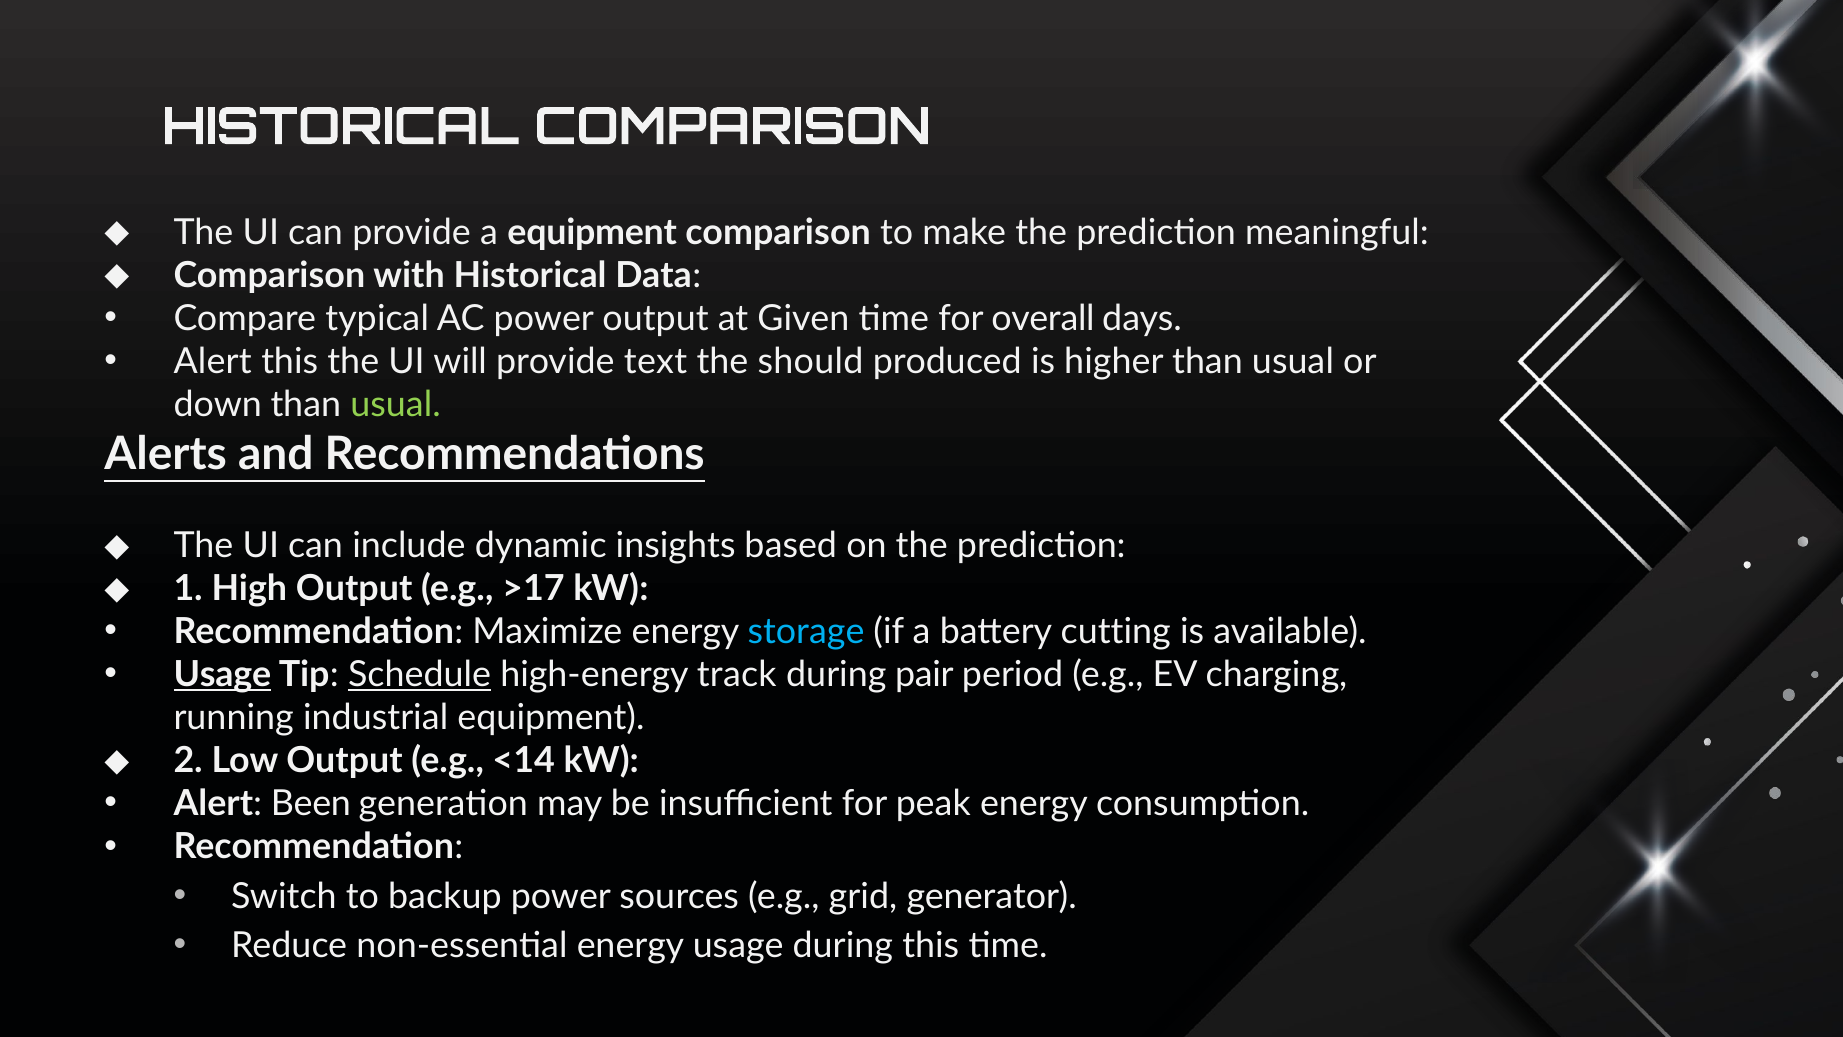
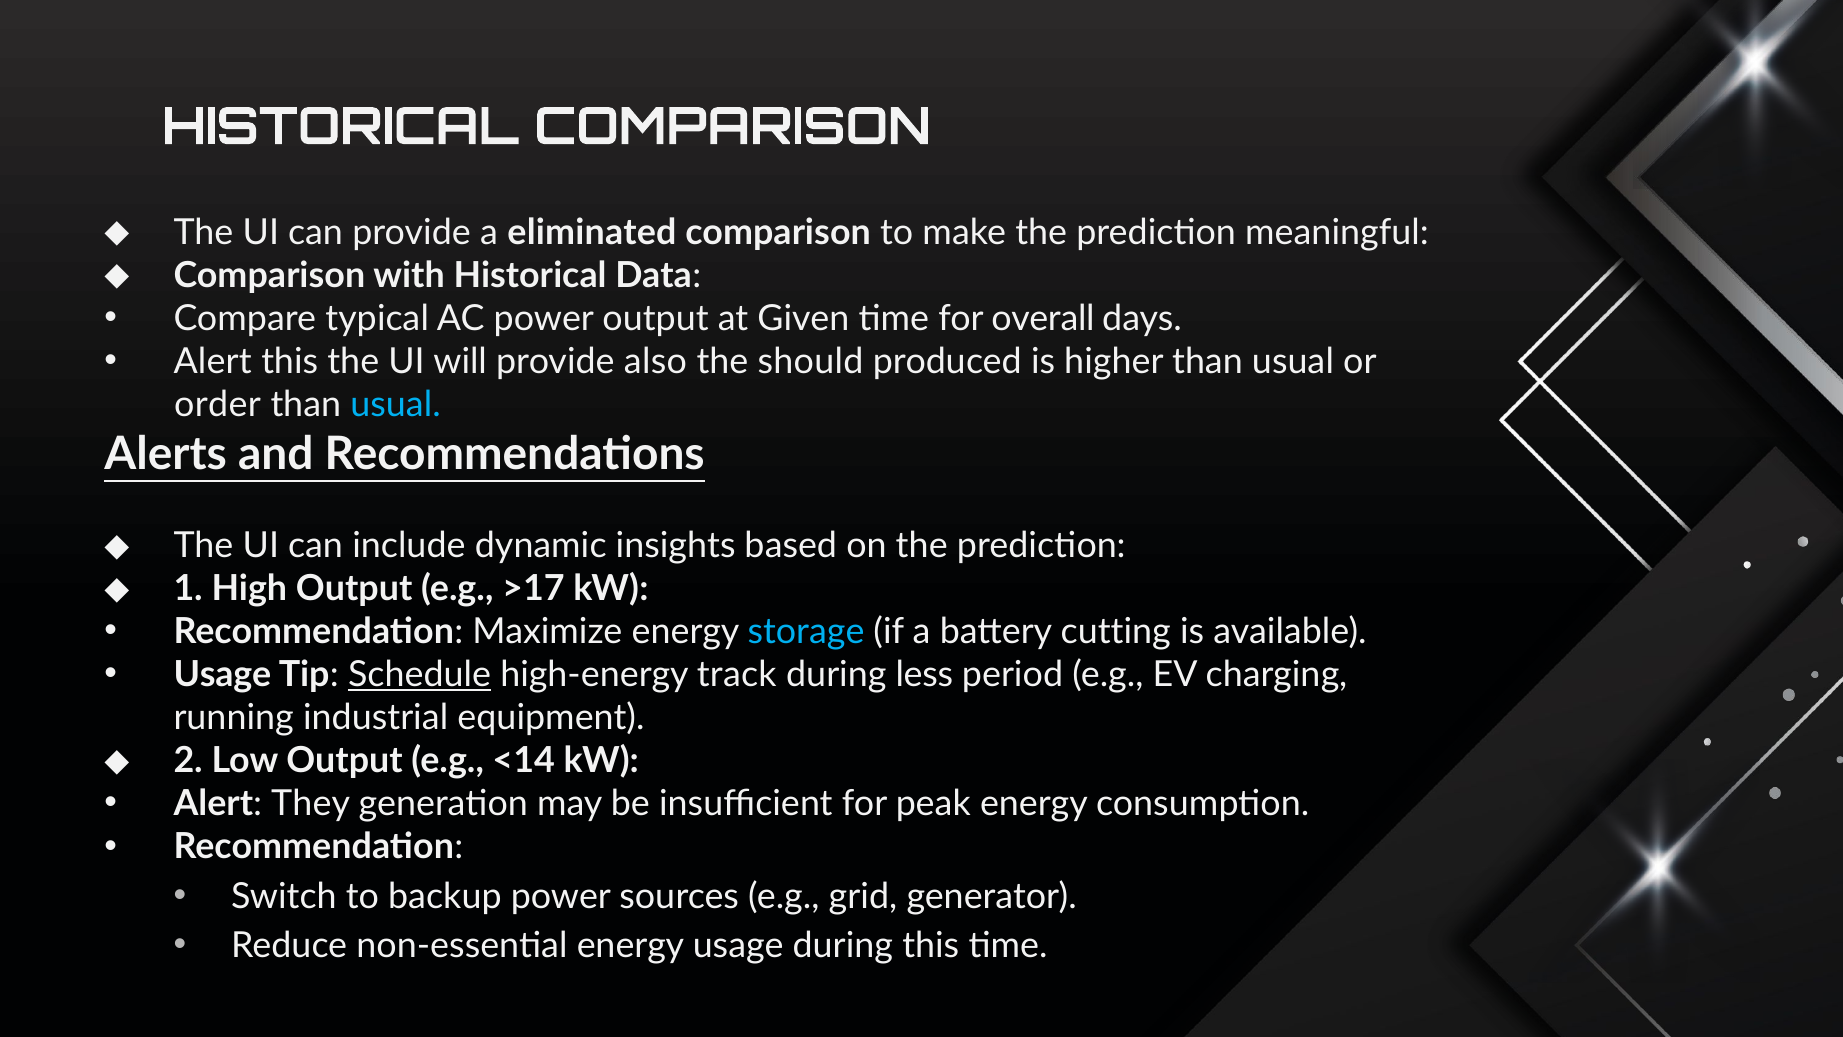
a equipment: equipment -> eliminated (592, 232)
text: text -> also (655, 361)
down: down -> order (218, 404)
usual colour: light green -> light blue (396, 404)
Usage underline: present -> none (222, 675)
pair: pair -> less (924, 675)
Been: Been -> They (311, 804)
